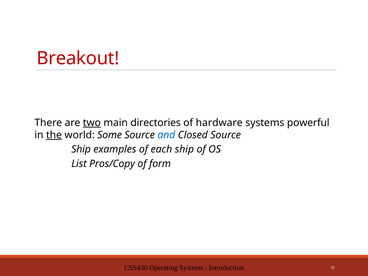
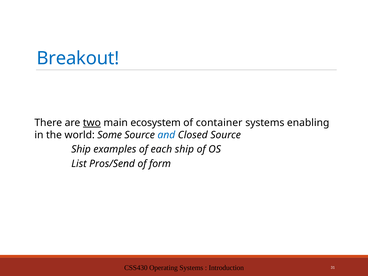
Breakout colour: red -> blue (78, 58)
directories: directories -> ecosystem (156, 123)
hardware: hardware -> container (219, 123)
powerful: powerful -> enabling (308, 123)
the underline: present -> none (54, 135)
Pros/Copy: Pros/Copy -> Pros/Send (112, 164)
